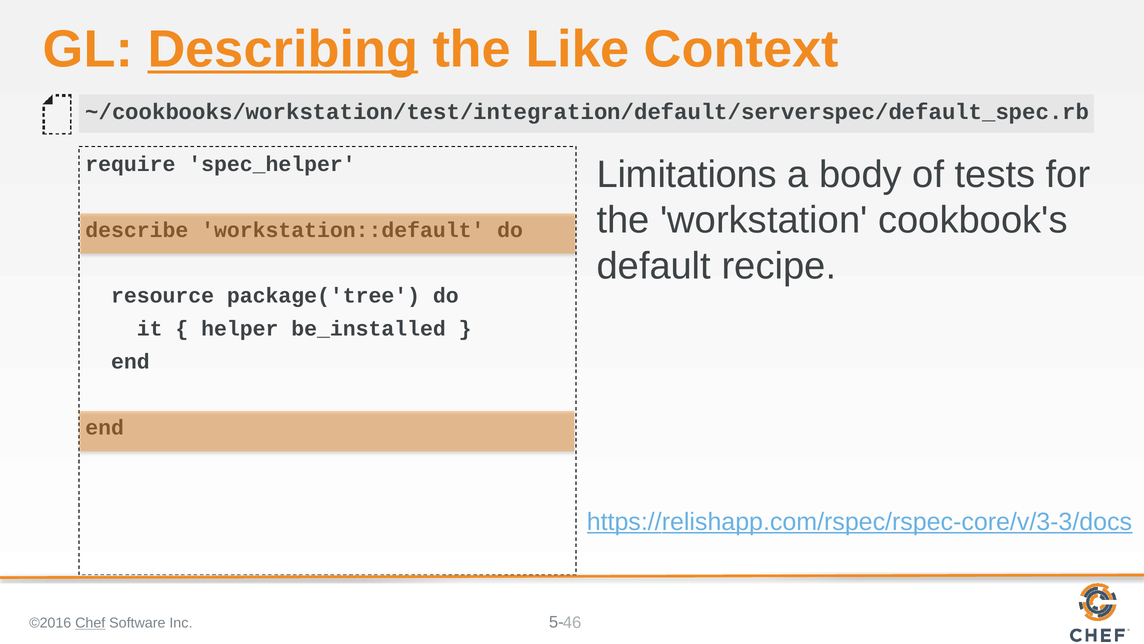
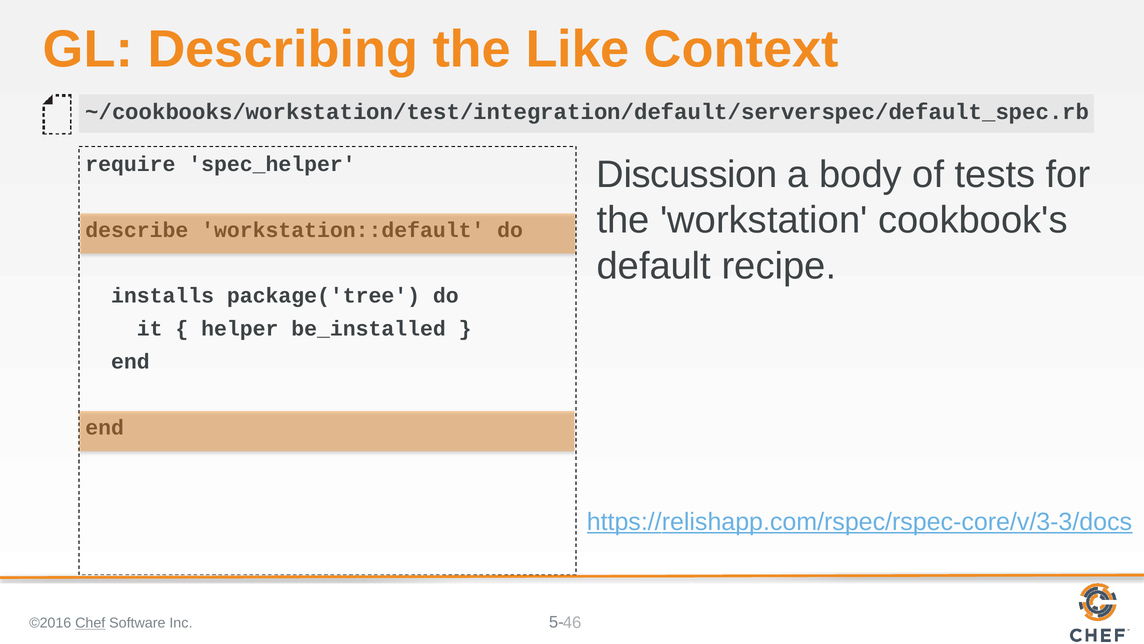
Describing underline: present -> none (283, 49)
Limitations: Limitations -> Discussion (687, 174)
resource: resource -> installs (163, 296)
